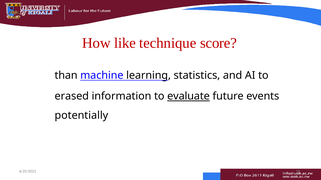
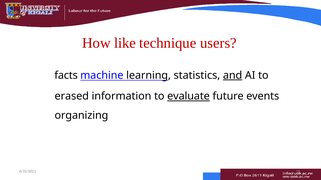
score: score -> users (218, 43)
than: than -> facts (66, 76)
and underline: none -> present (233, 76)
potentially: potentially -> organizing (81, 116)
